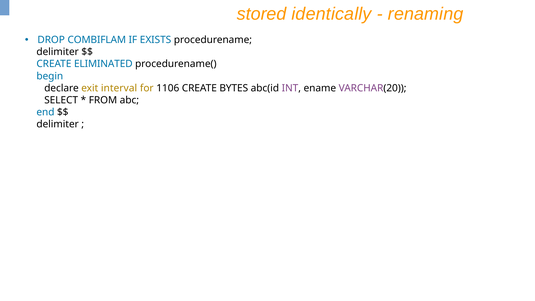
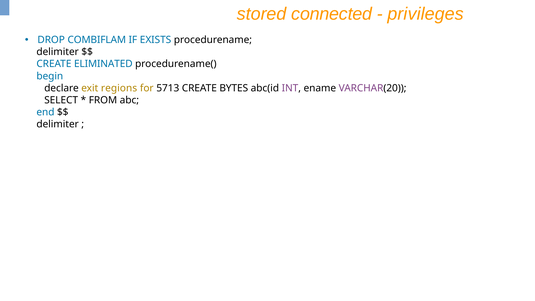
identically: identically -> connected (332, 14)
renaming: renaming -> privileges (426, 14)
interval: interval -> regions (119, 88)
1106: 1106 -> 5713 (168, 88)
